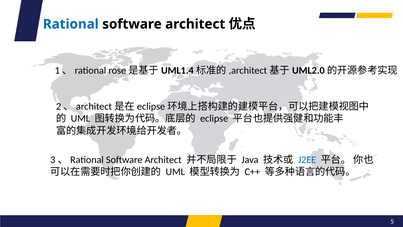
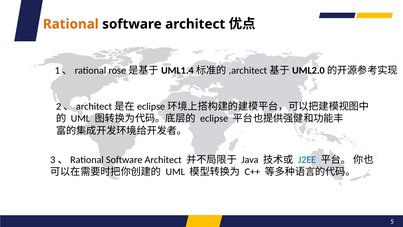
Rational colour: blue -> orange (71, 24)
